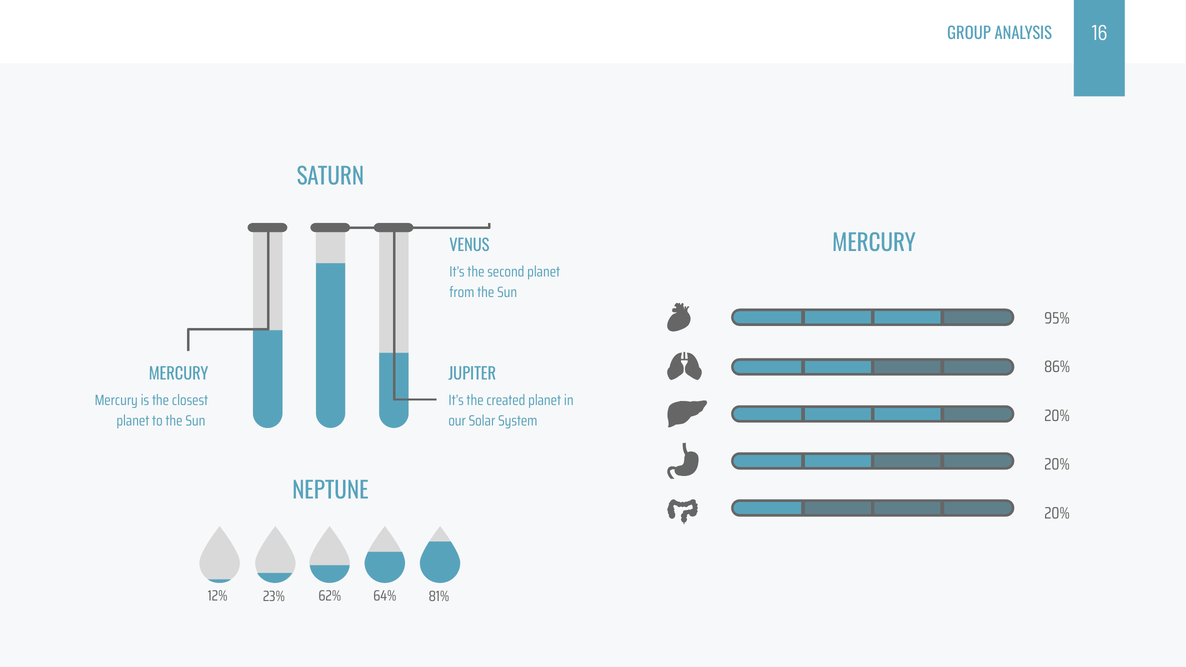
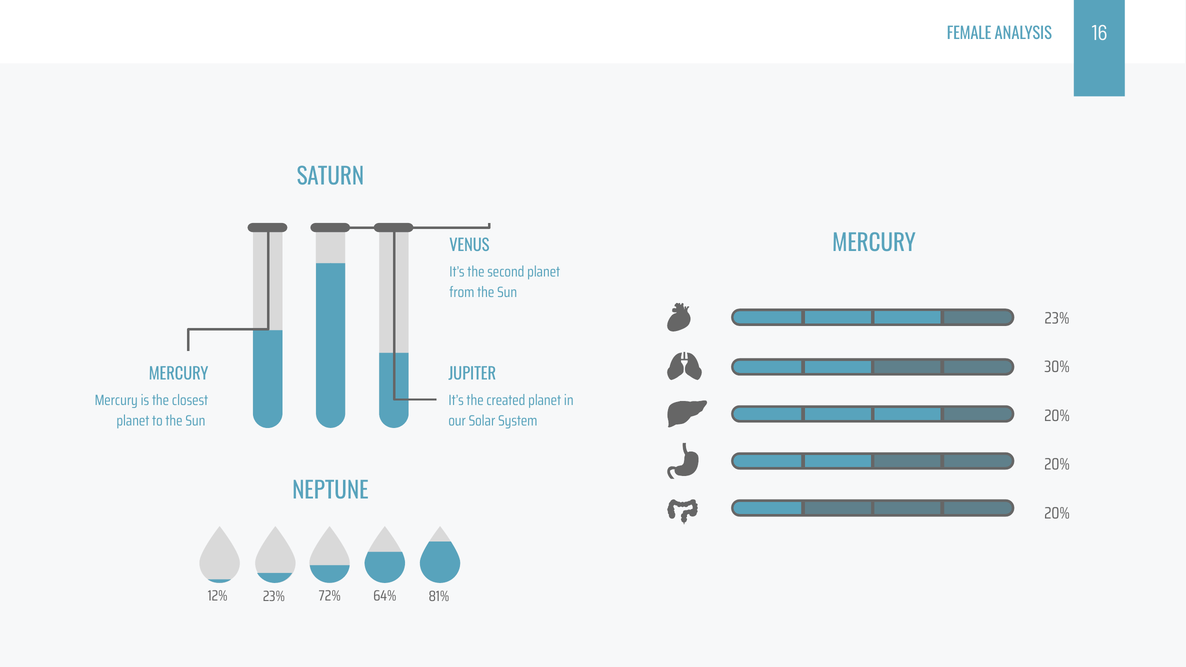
GROUP: GROUP -> FEMALE (969, 34)
95%: 95% -> 23% (1057, 318)
86%: 86% -> 30% (1057, 367)
62%: 62% -> 72% (330, 596)
